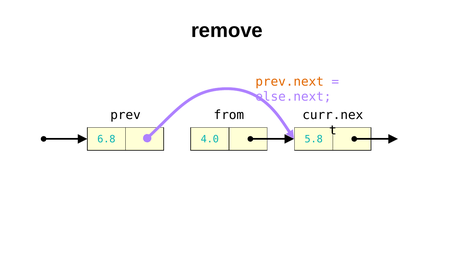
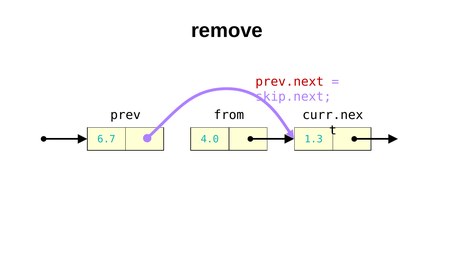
prev.next colour: orange -> red (290, 82)
else.next: else.next -> skip.next (293, 97)
6.8: 6.8 -> 6.7 (106, 139)
5.8: 5.8 -> 1.3 (314, 139)
